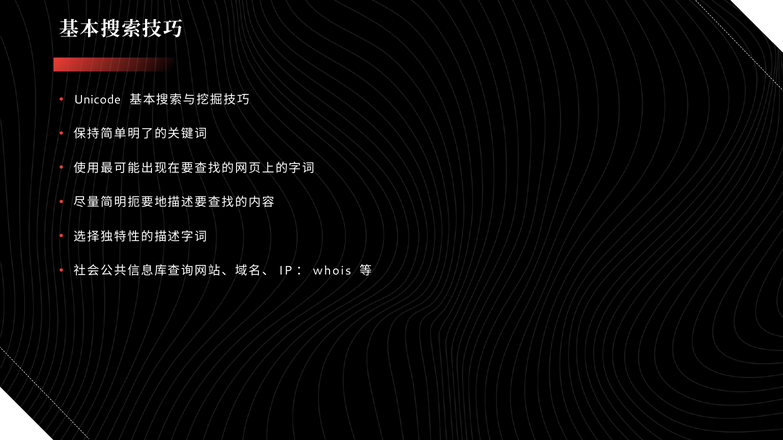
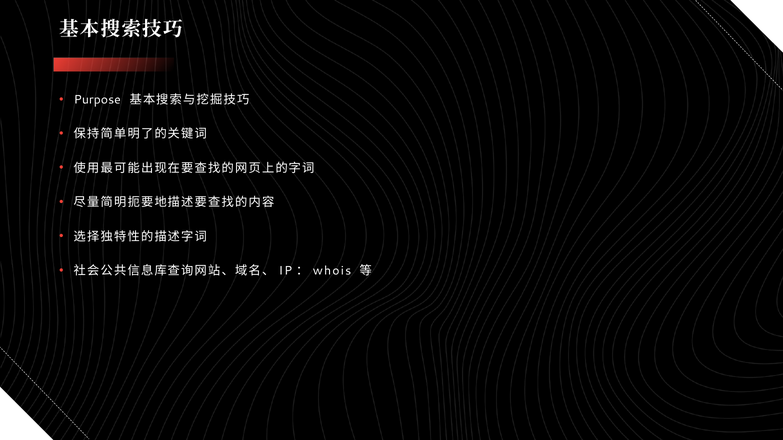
Unicode: Unicode -> Purpose (97, 100)
